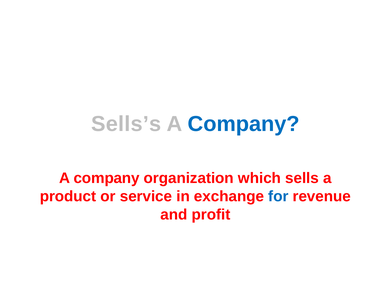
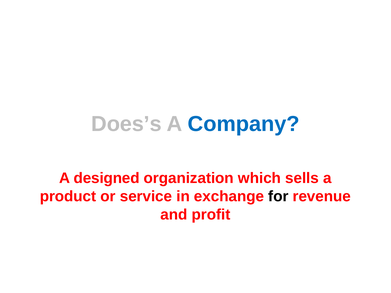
Sells’s: Sells’s -> Does’s (126, 124)
company: company -> designed (107, 178)
for colour: blue -> black (278, 196)
